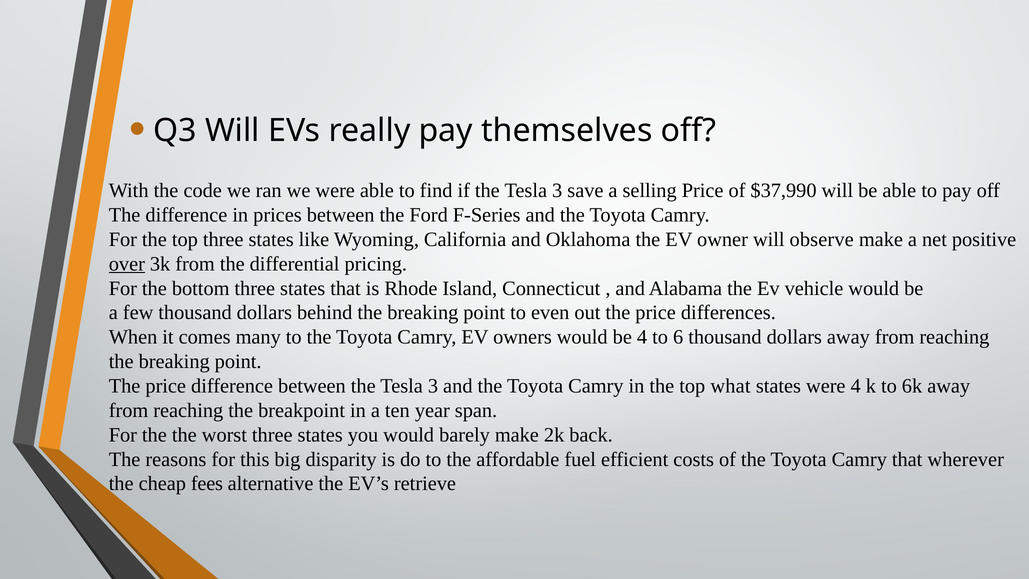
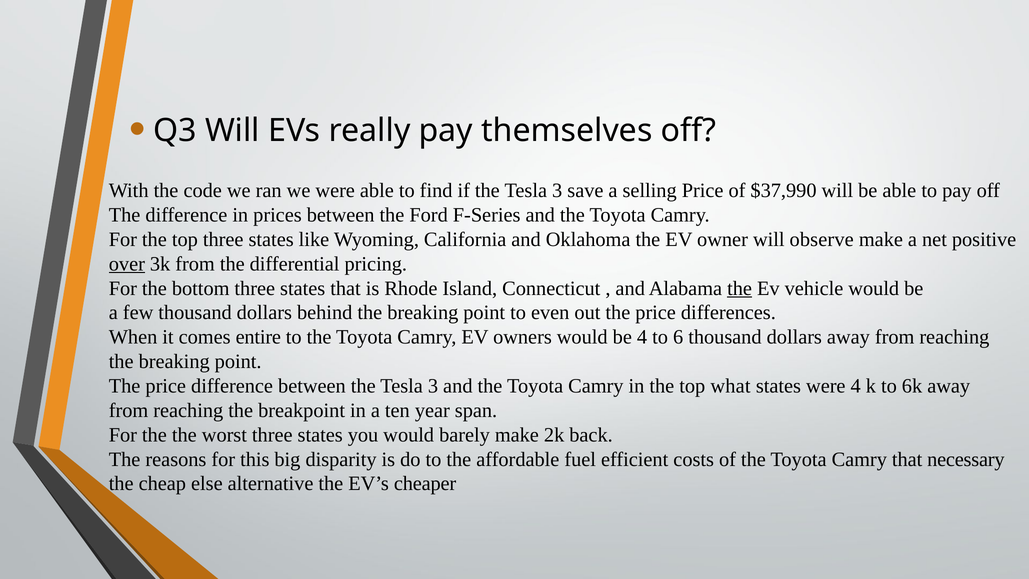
the underline: none -> present (740, 288)
many: many -> entire (258, 337)
wherever: wherever -> necessary (966, 459)
fees: fees -> else (207, 484)
retrieve: retrieve -> cheaper (425, 484)
